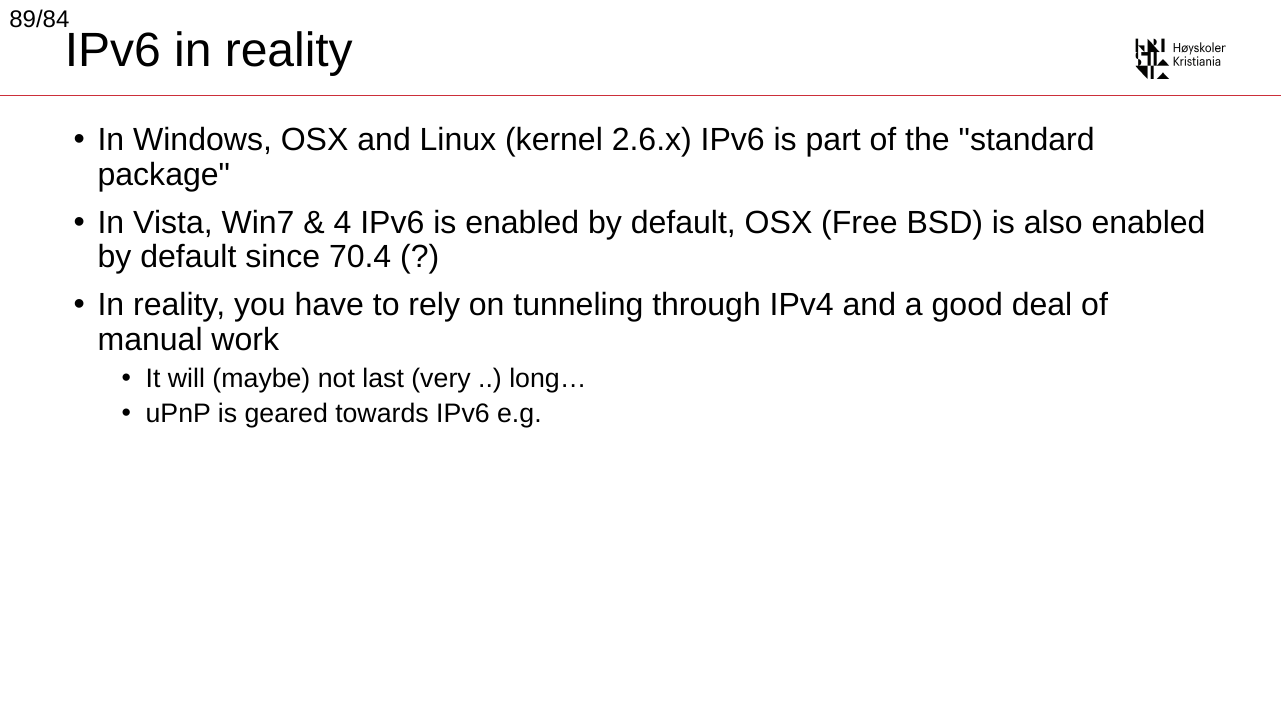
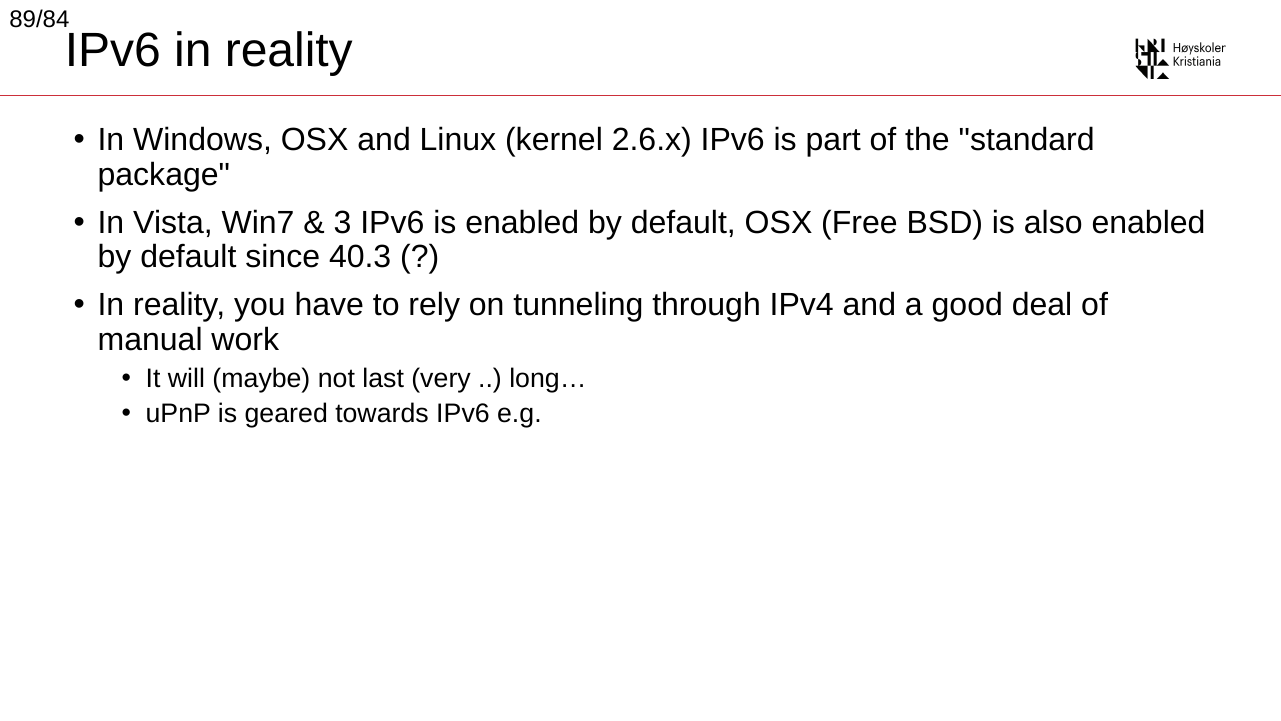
4: 4 -> 3 (342, 223)
70.4: 70.4 -> 40.3 (360, 257)
